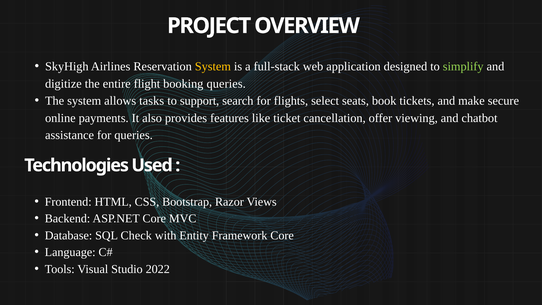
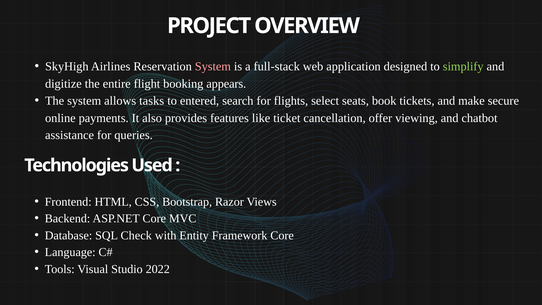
System colour: yellow -> pink (213, 67)
booking queries: queries -> appears (226, 84)
support: support -> entered (200, 101)
